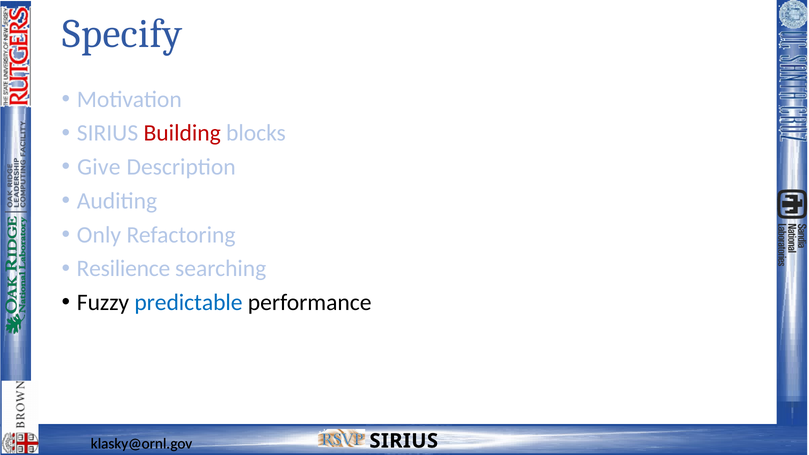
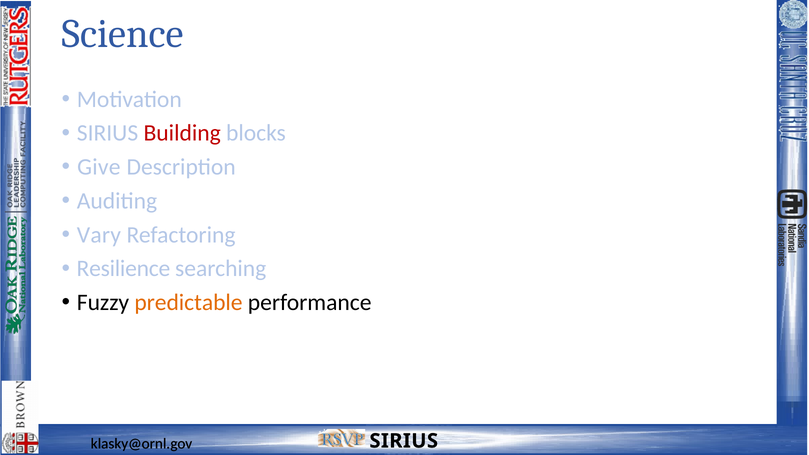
Specify: Specify -> Science (123, 34)
Only: Only -> Vary (99, 235)
predictable colour: blue -> orange (188, 303)
